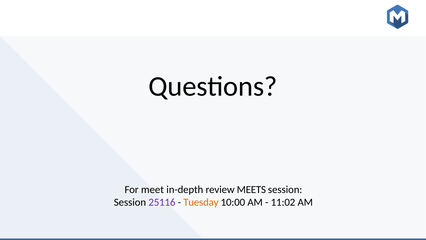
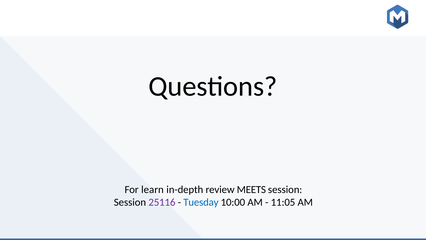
meet: meet -> learn (152, 189)
Tuesday colour: orange -> blue (201, 202)
11:02: 11:02 -> 11:05 (283, 202)
